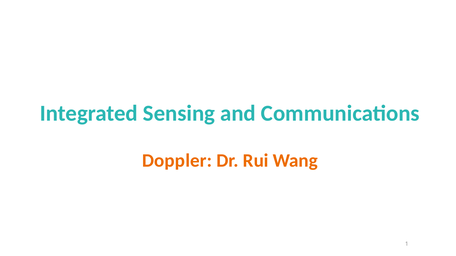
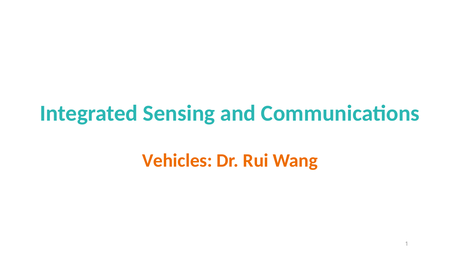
Doppler: Doppler -> Vehicles (177, 161)
